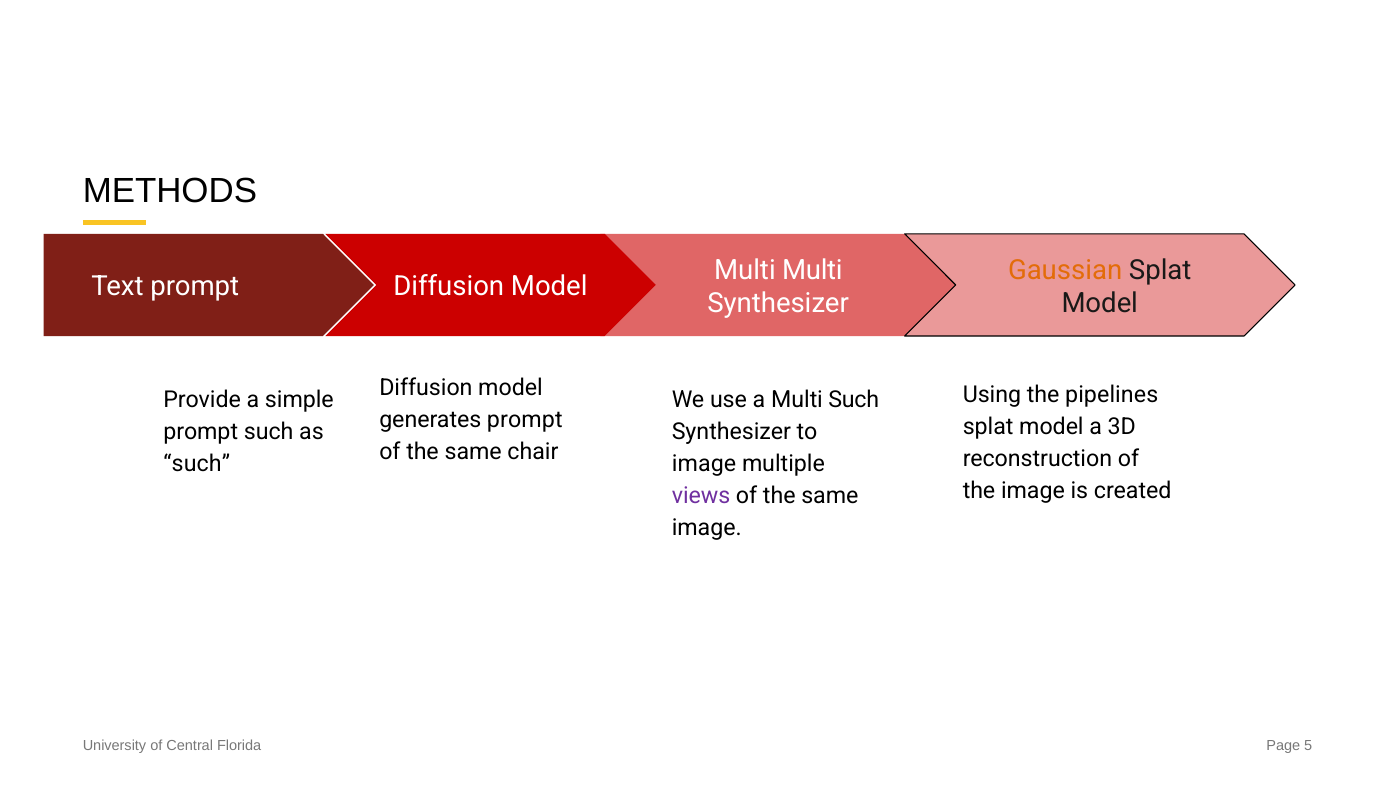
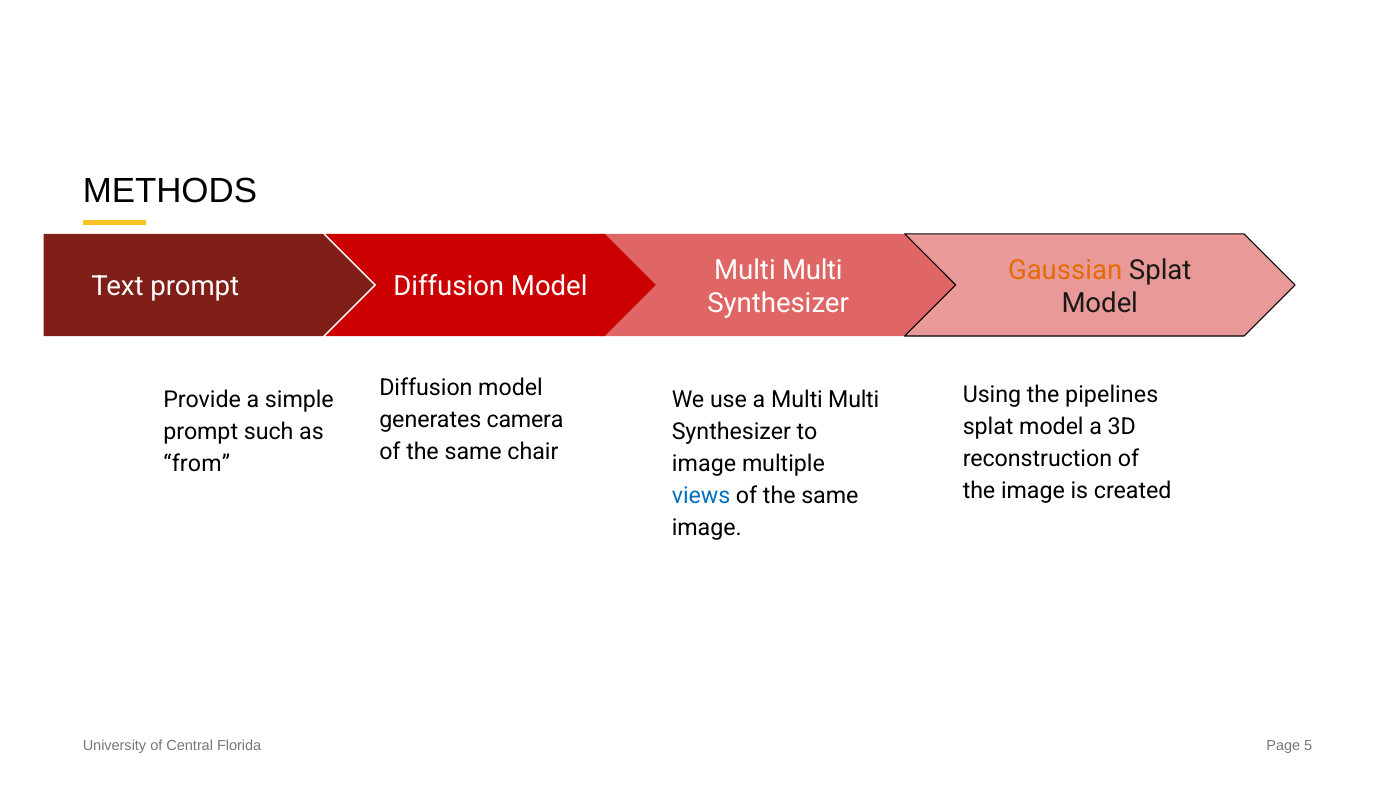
a Multi Such: Such -> Multi (854, 400)
generates prompt: prompt -> camera (525, 420)
such: such -> from (197, 464)
views colour: purple -> blue (701, 496)
